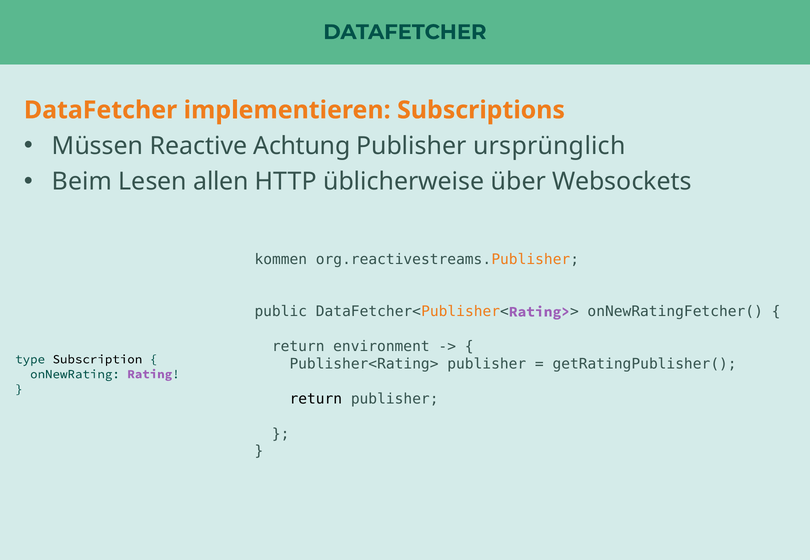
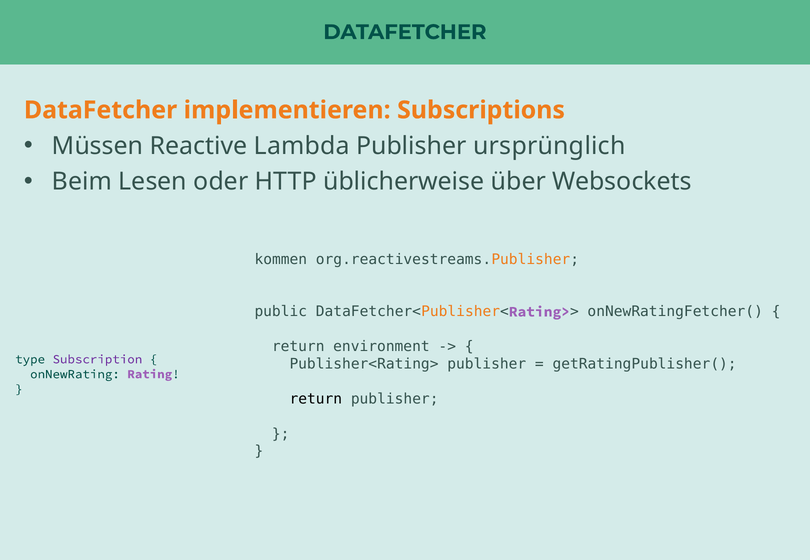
Achtung: Achtung -> Lambda (302, 146)
allen: allen -> oder (221, 182)
Subscription colour: black -> purple (97, 360)
